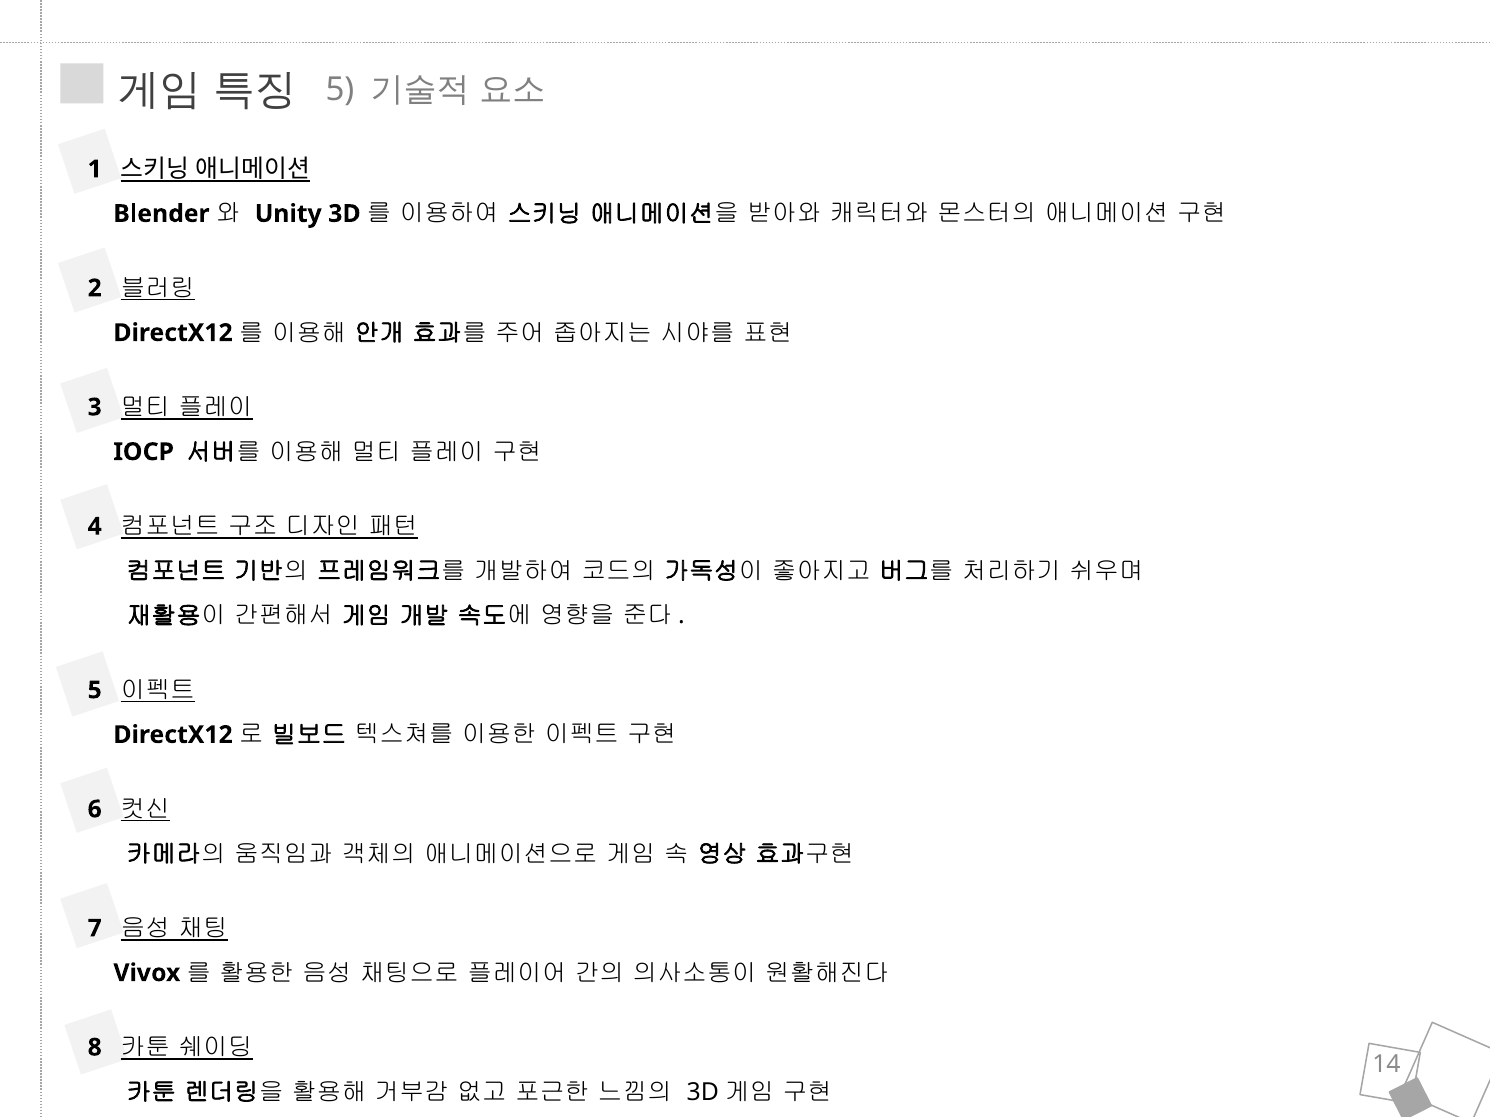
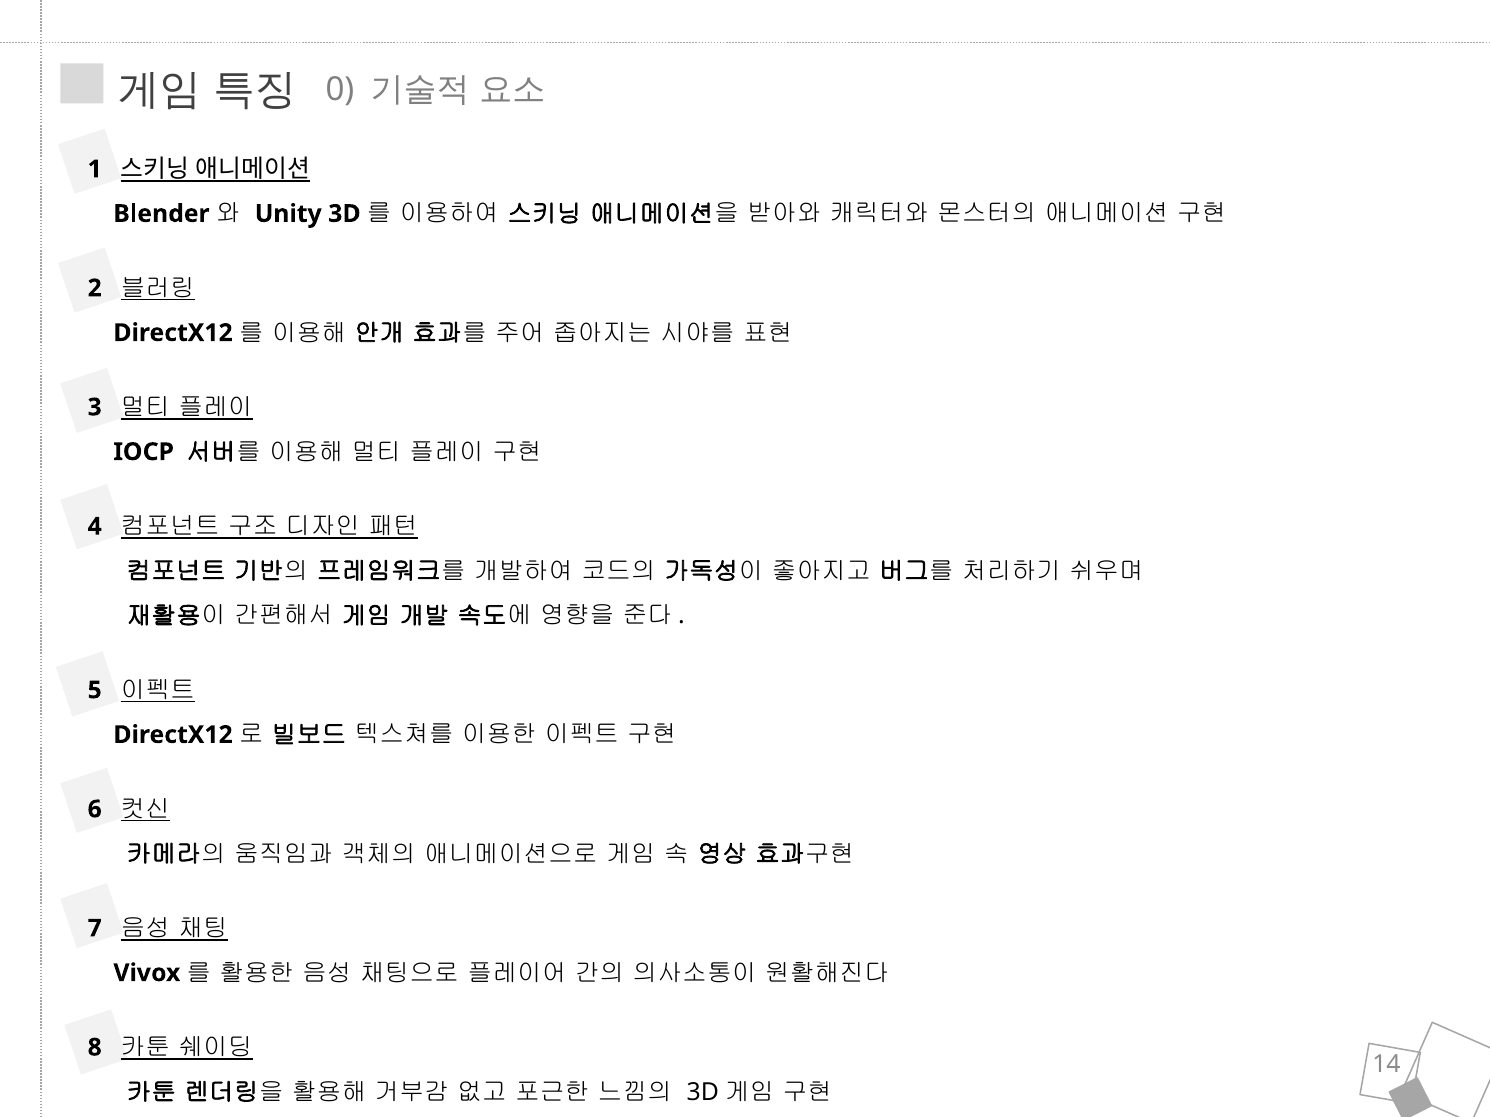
5: 5 -> 0 (340, 89)
